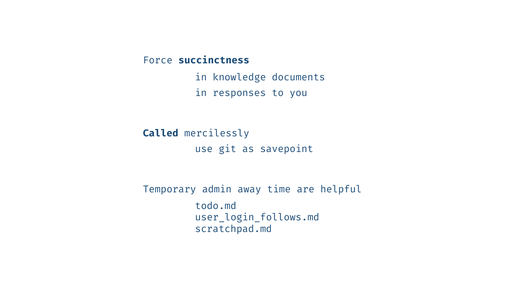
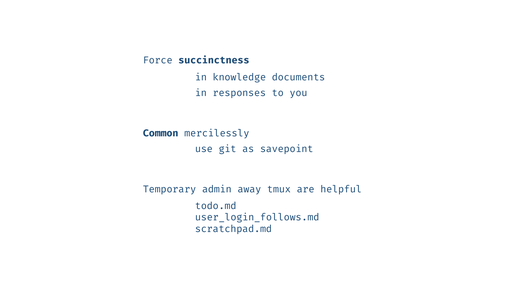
Called: Called -> Common (161, 133)
time: time -> tmux (279, 189)
